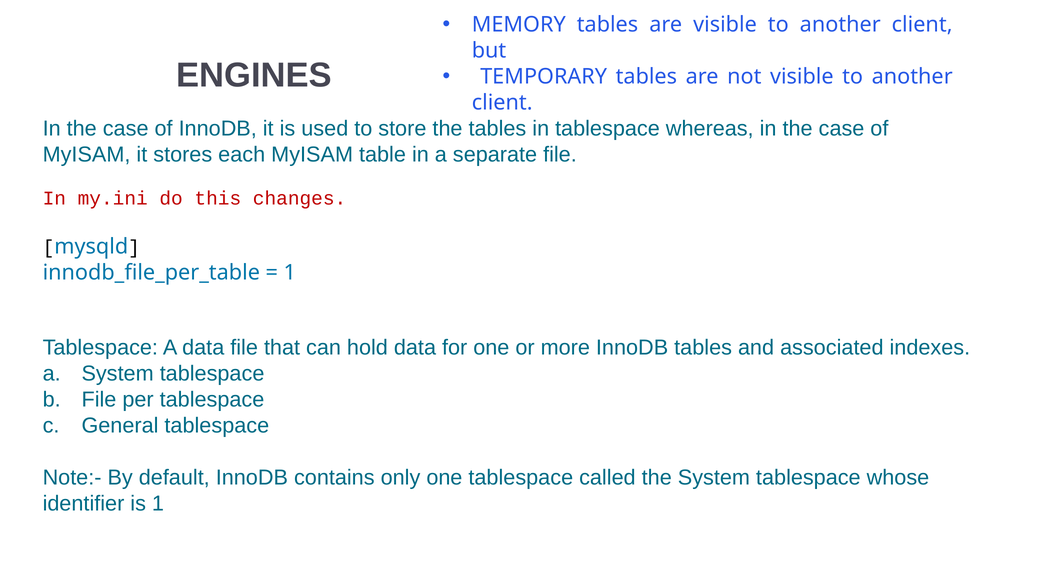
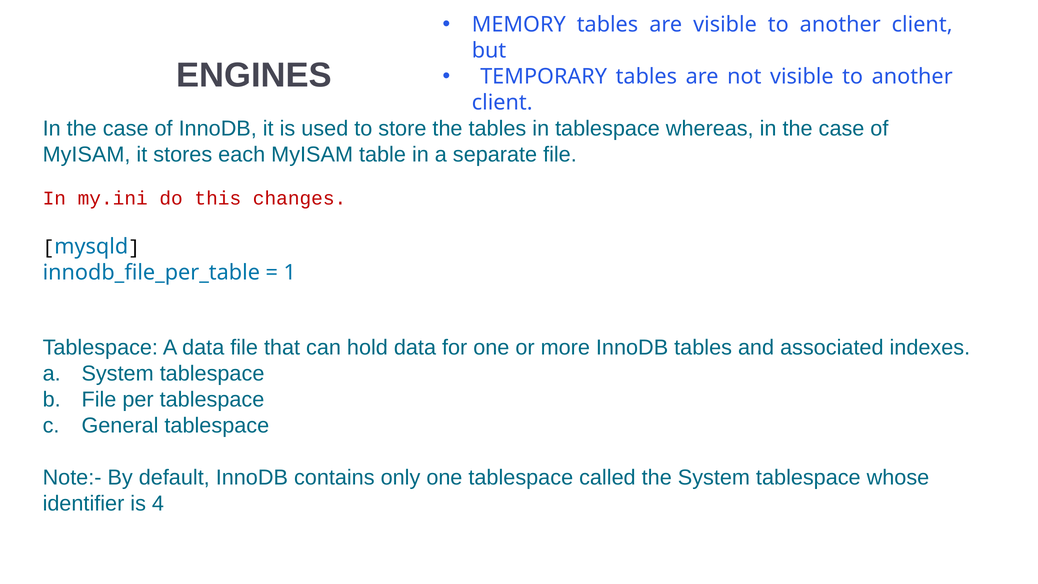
is 1: 1 -> 4 (158, 503)
